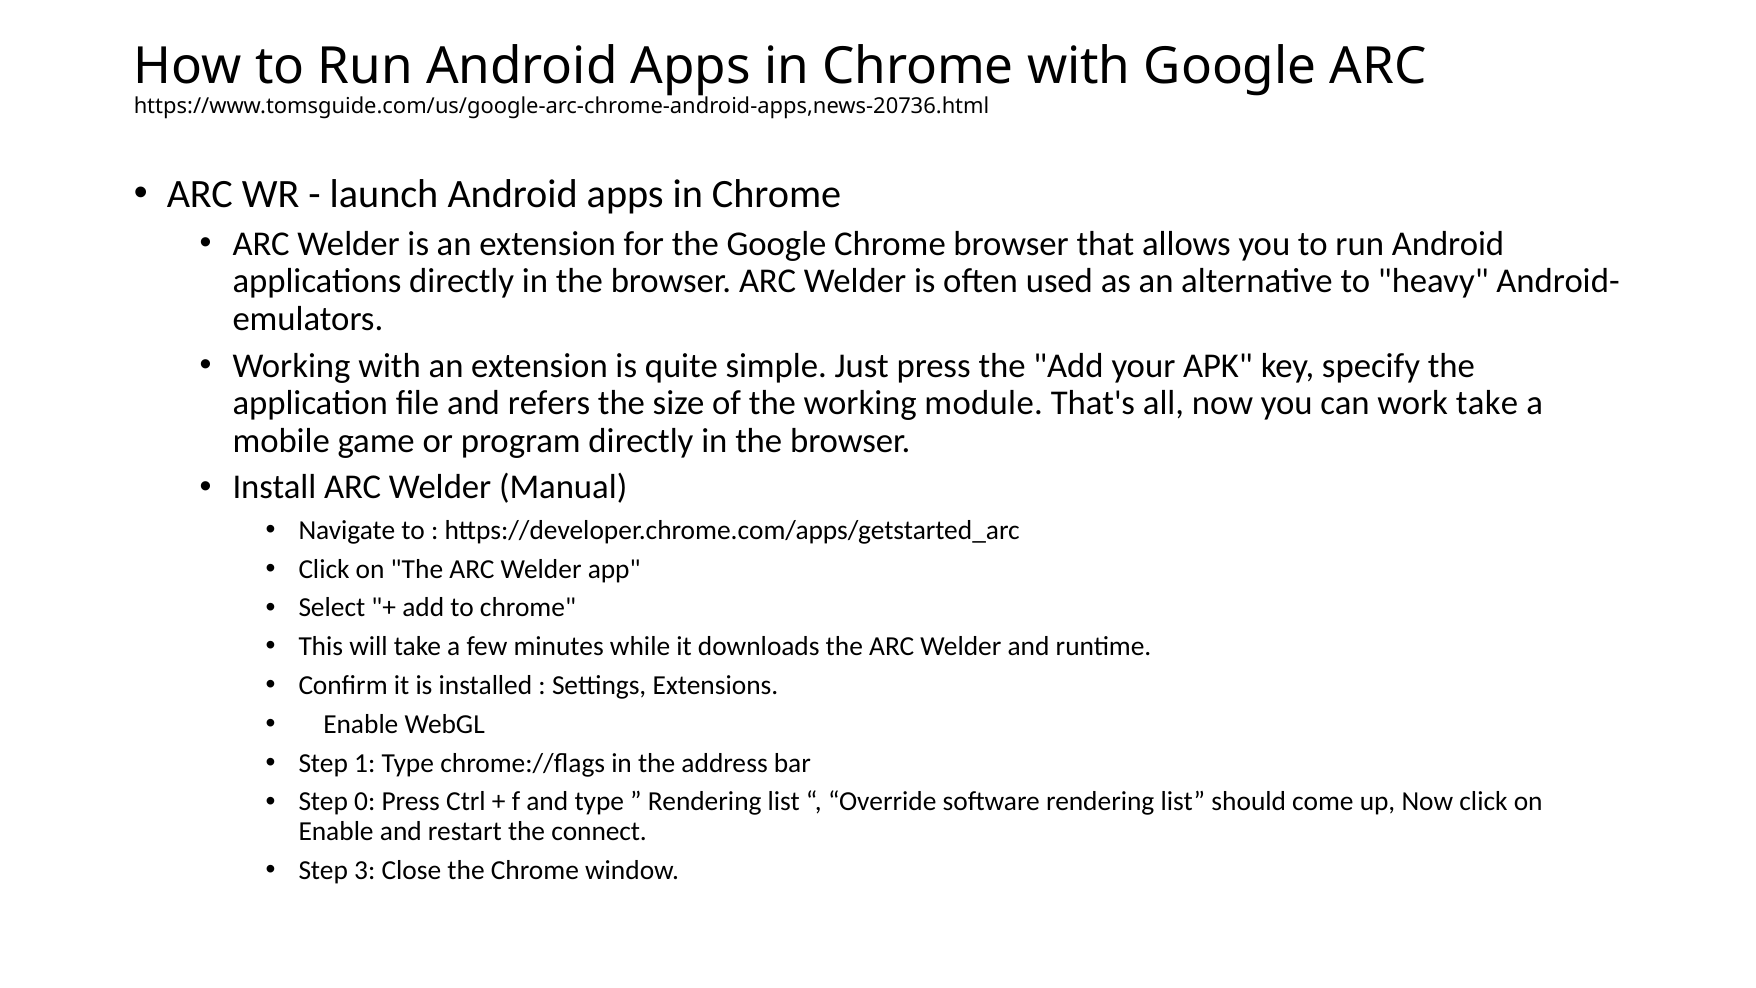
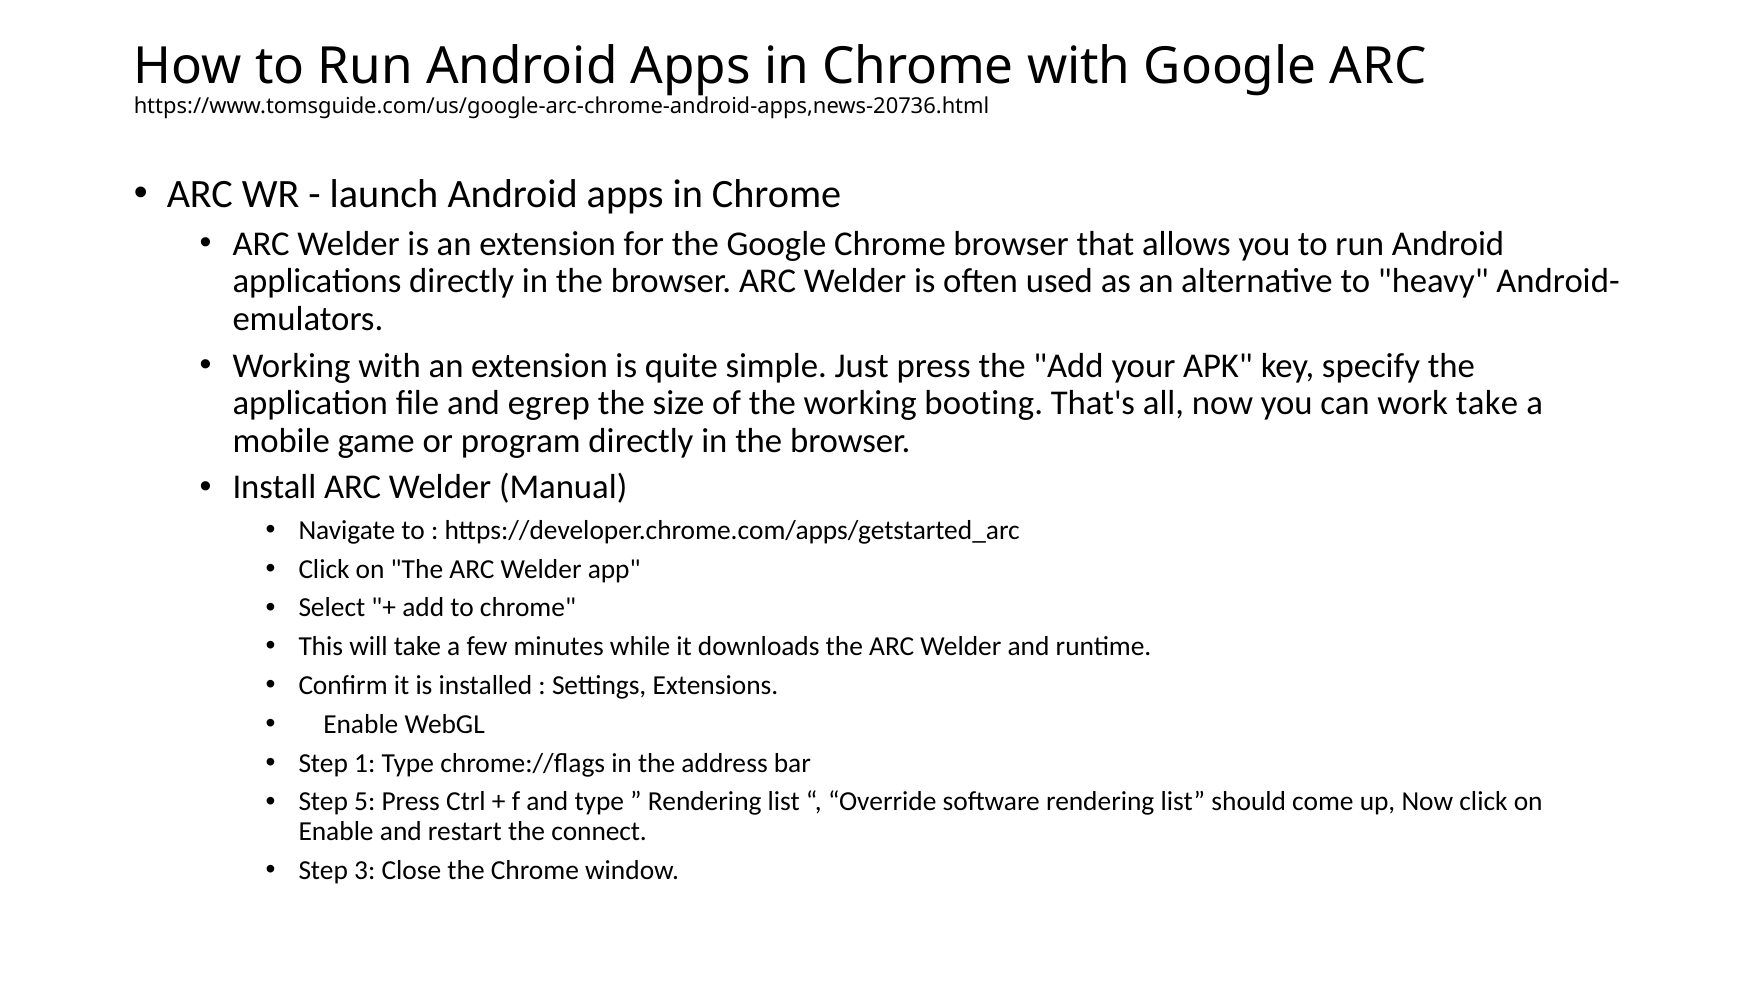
refers: refers -> egrep (549, 403)
module: module -> booting (984, 403)
0: 0 -> 5 (365, 802)
